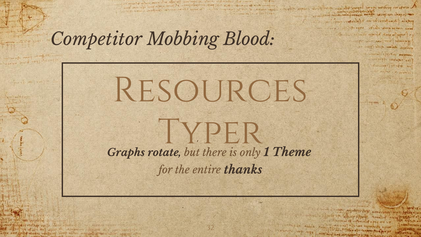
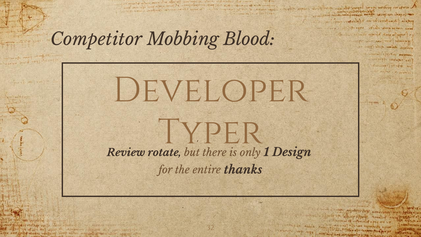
Resources: Resources -> Developer (211, 90)
Graphs: Graphs -> Review (126, 152)
Theme: Theme -> Design (292, 152)
